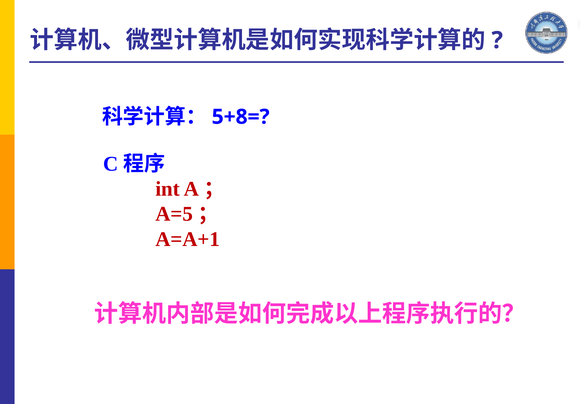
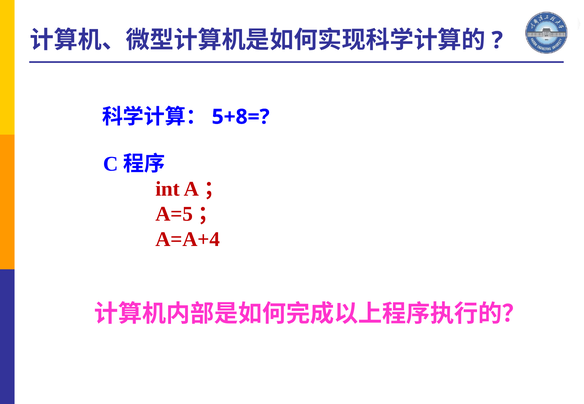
A=A+1: A=A+1 -> A=A+4 (188, 239)
